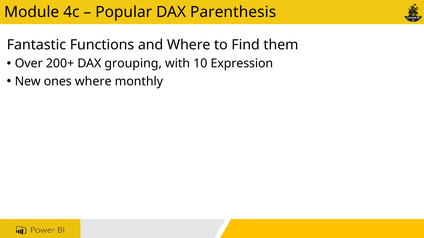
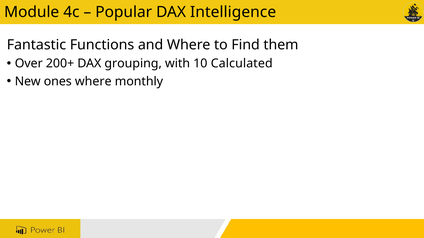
Parenthesis: Parenthesis -> Intelligence (233, 12)
Expression: Expression -> Calculated (242, 64)
